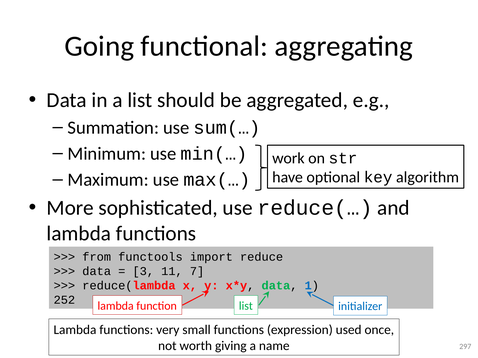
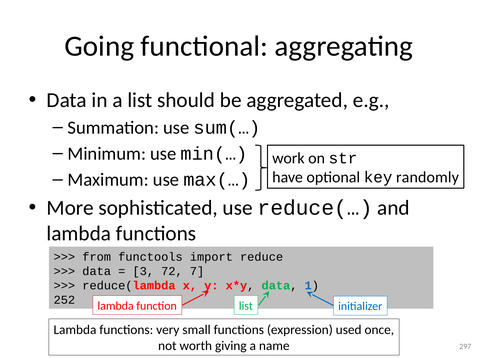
algorithm: algorithm -> randomly (427, 178)
11: 11 -> 72 (172, 272)
